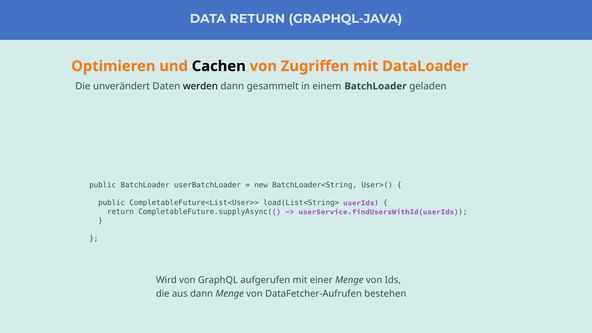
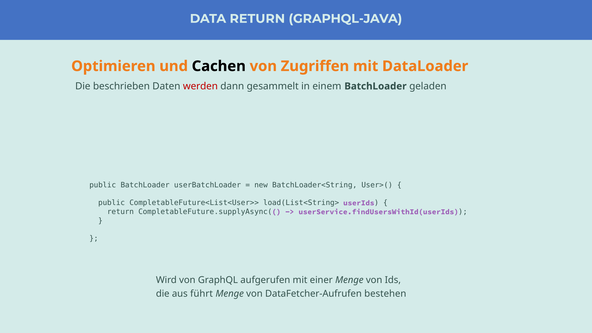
unverändert: unverändert -> beschrieben (121, 86)
werden colour: black -> red (200, 86)
aus dann: dann -> führt (202, 294)
